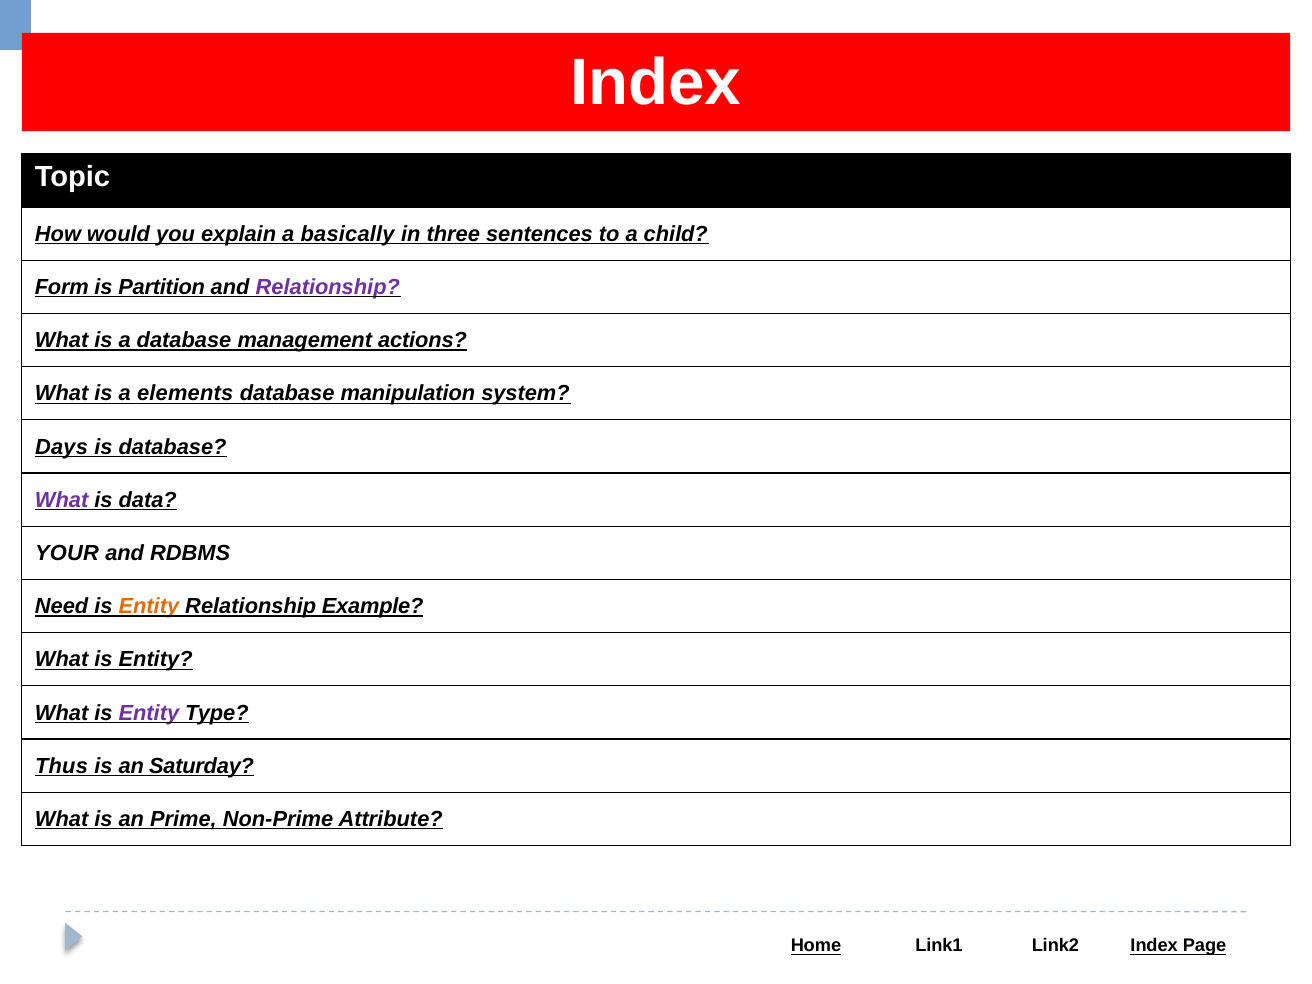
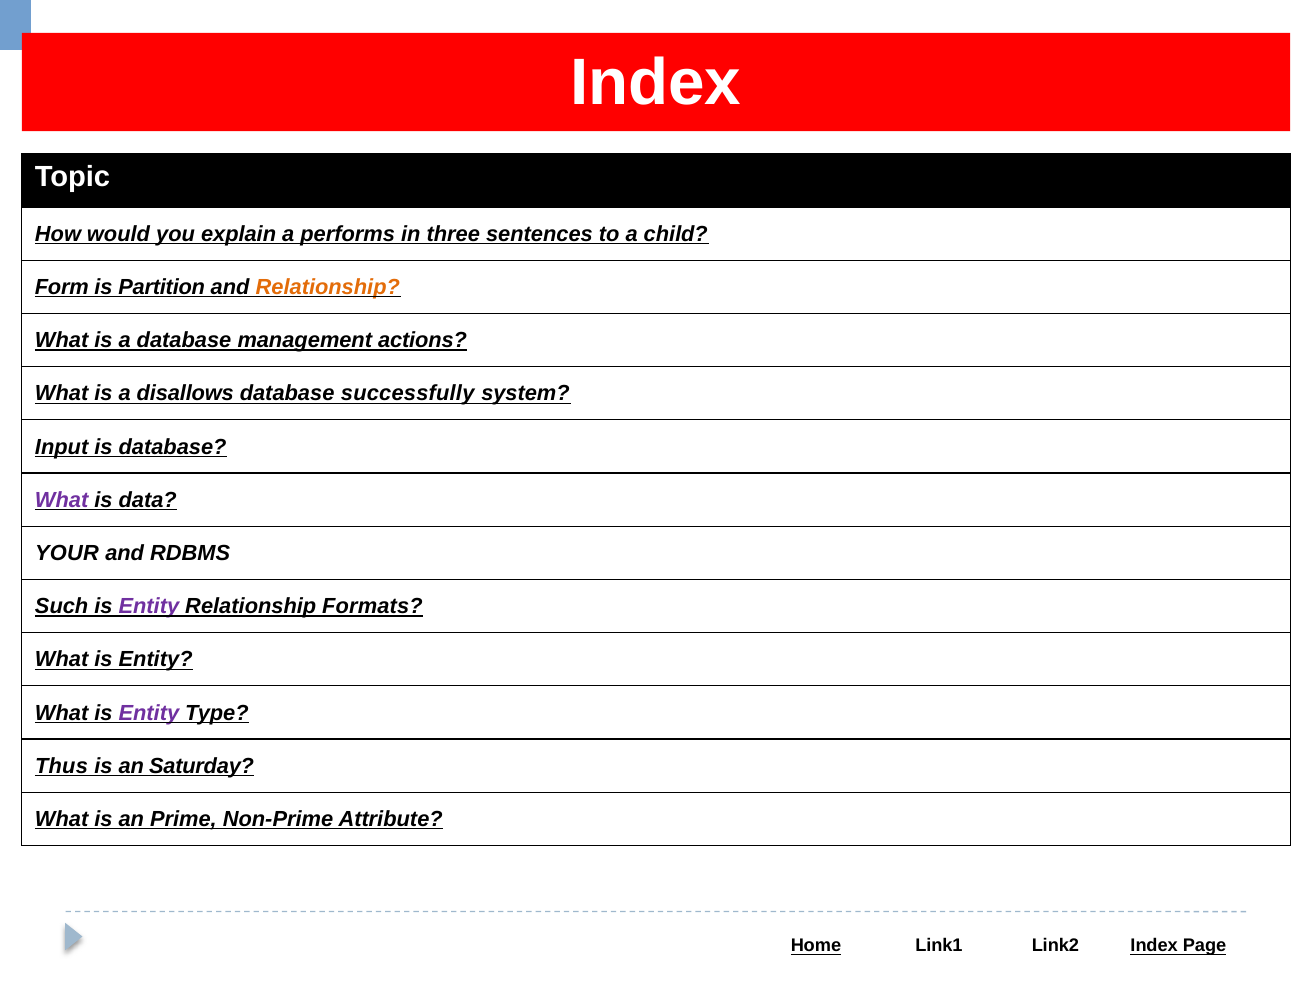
basically: basically -> performs (348, 234)
Relationship colour: purple -> orange (328, 287)
elements: elements -> disallows (185, 394)
manipulation: manipulation -> successfully (408, 394)
Days: Days -> Input (62, 447)
Need: Need -> Such (62, 606)
Entity colour: orange -> purple (149, 606)
Example: Example -> Formats (372, 606)
